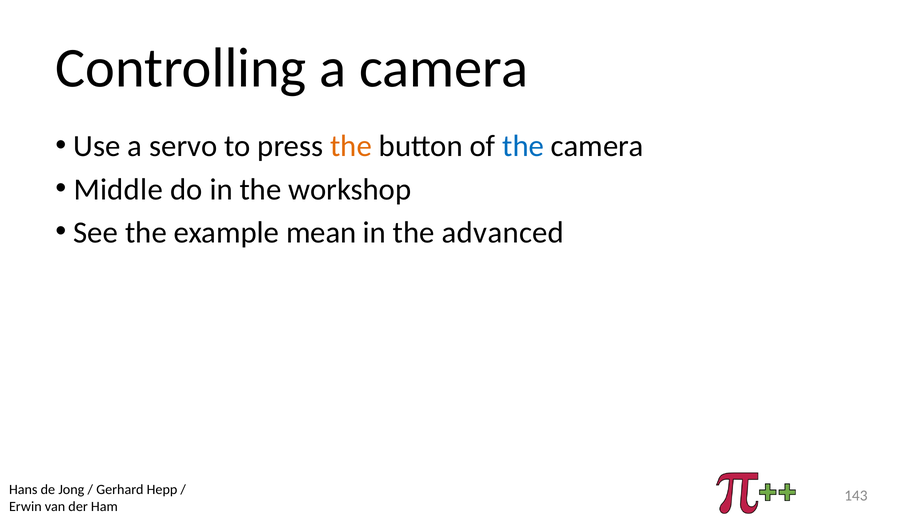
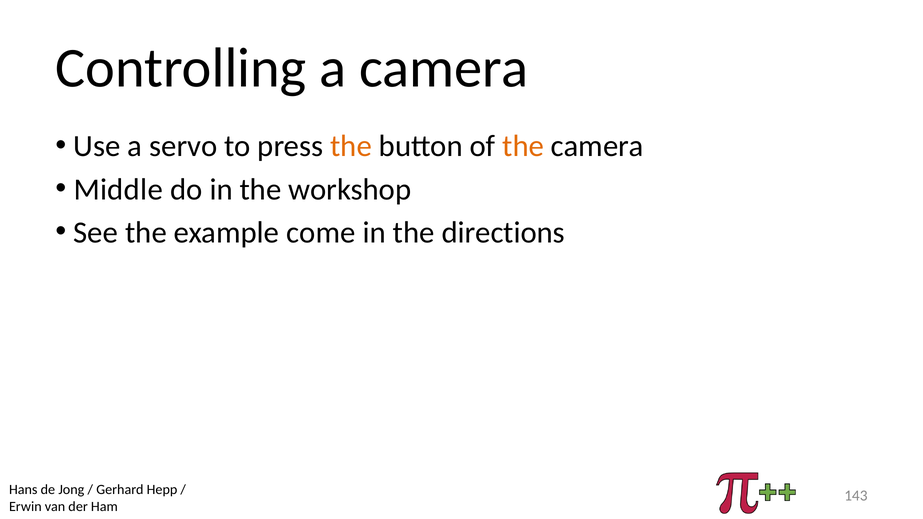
the colour: blue -> orange (523, 146)
mean: mean -> come (321, 233)
advanced: advanced -> directions (503, 233)
